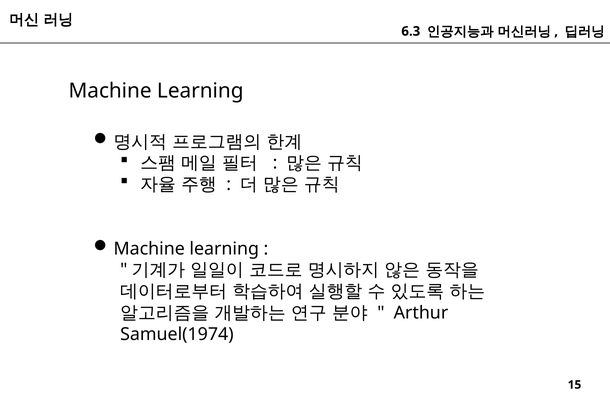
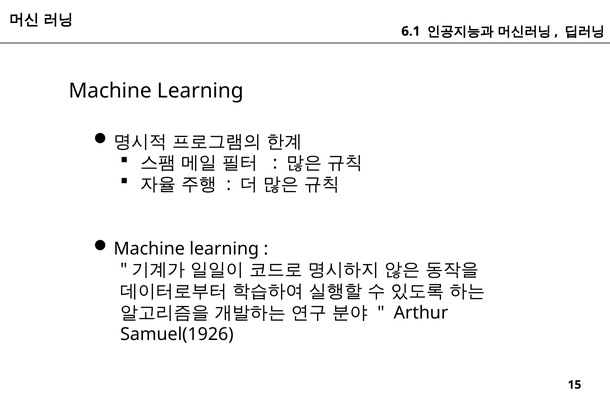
6.3: 6.3 -> 6.1 (411, 31)
Samuel(1974: Samuel(1974 -> Samuel(1926 (177, 334)
